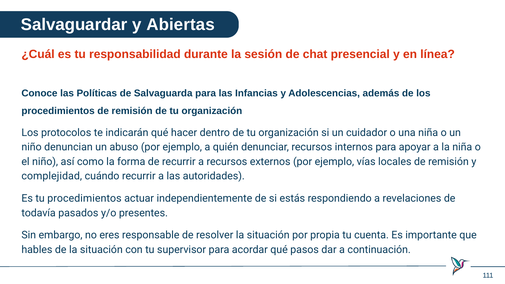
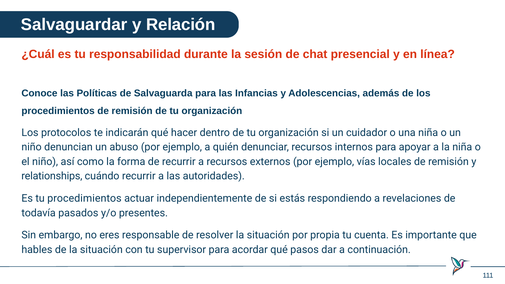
Abiertas: Abiertas -> Relación (181, 25)
complejidad: complejidad -> relationships (52, 176)
